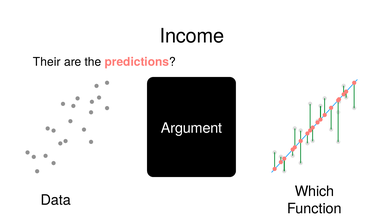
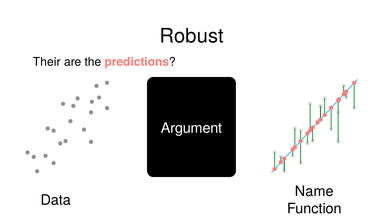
Income: Income -> Robust (192, 36)
Which: Which -> Name (314, 191)
